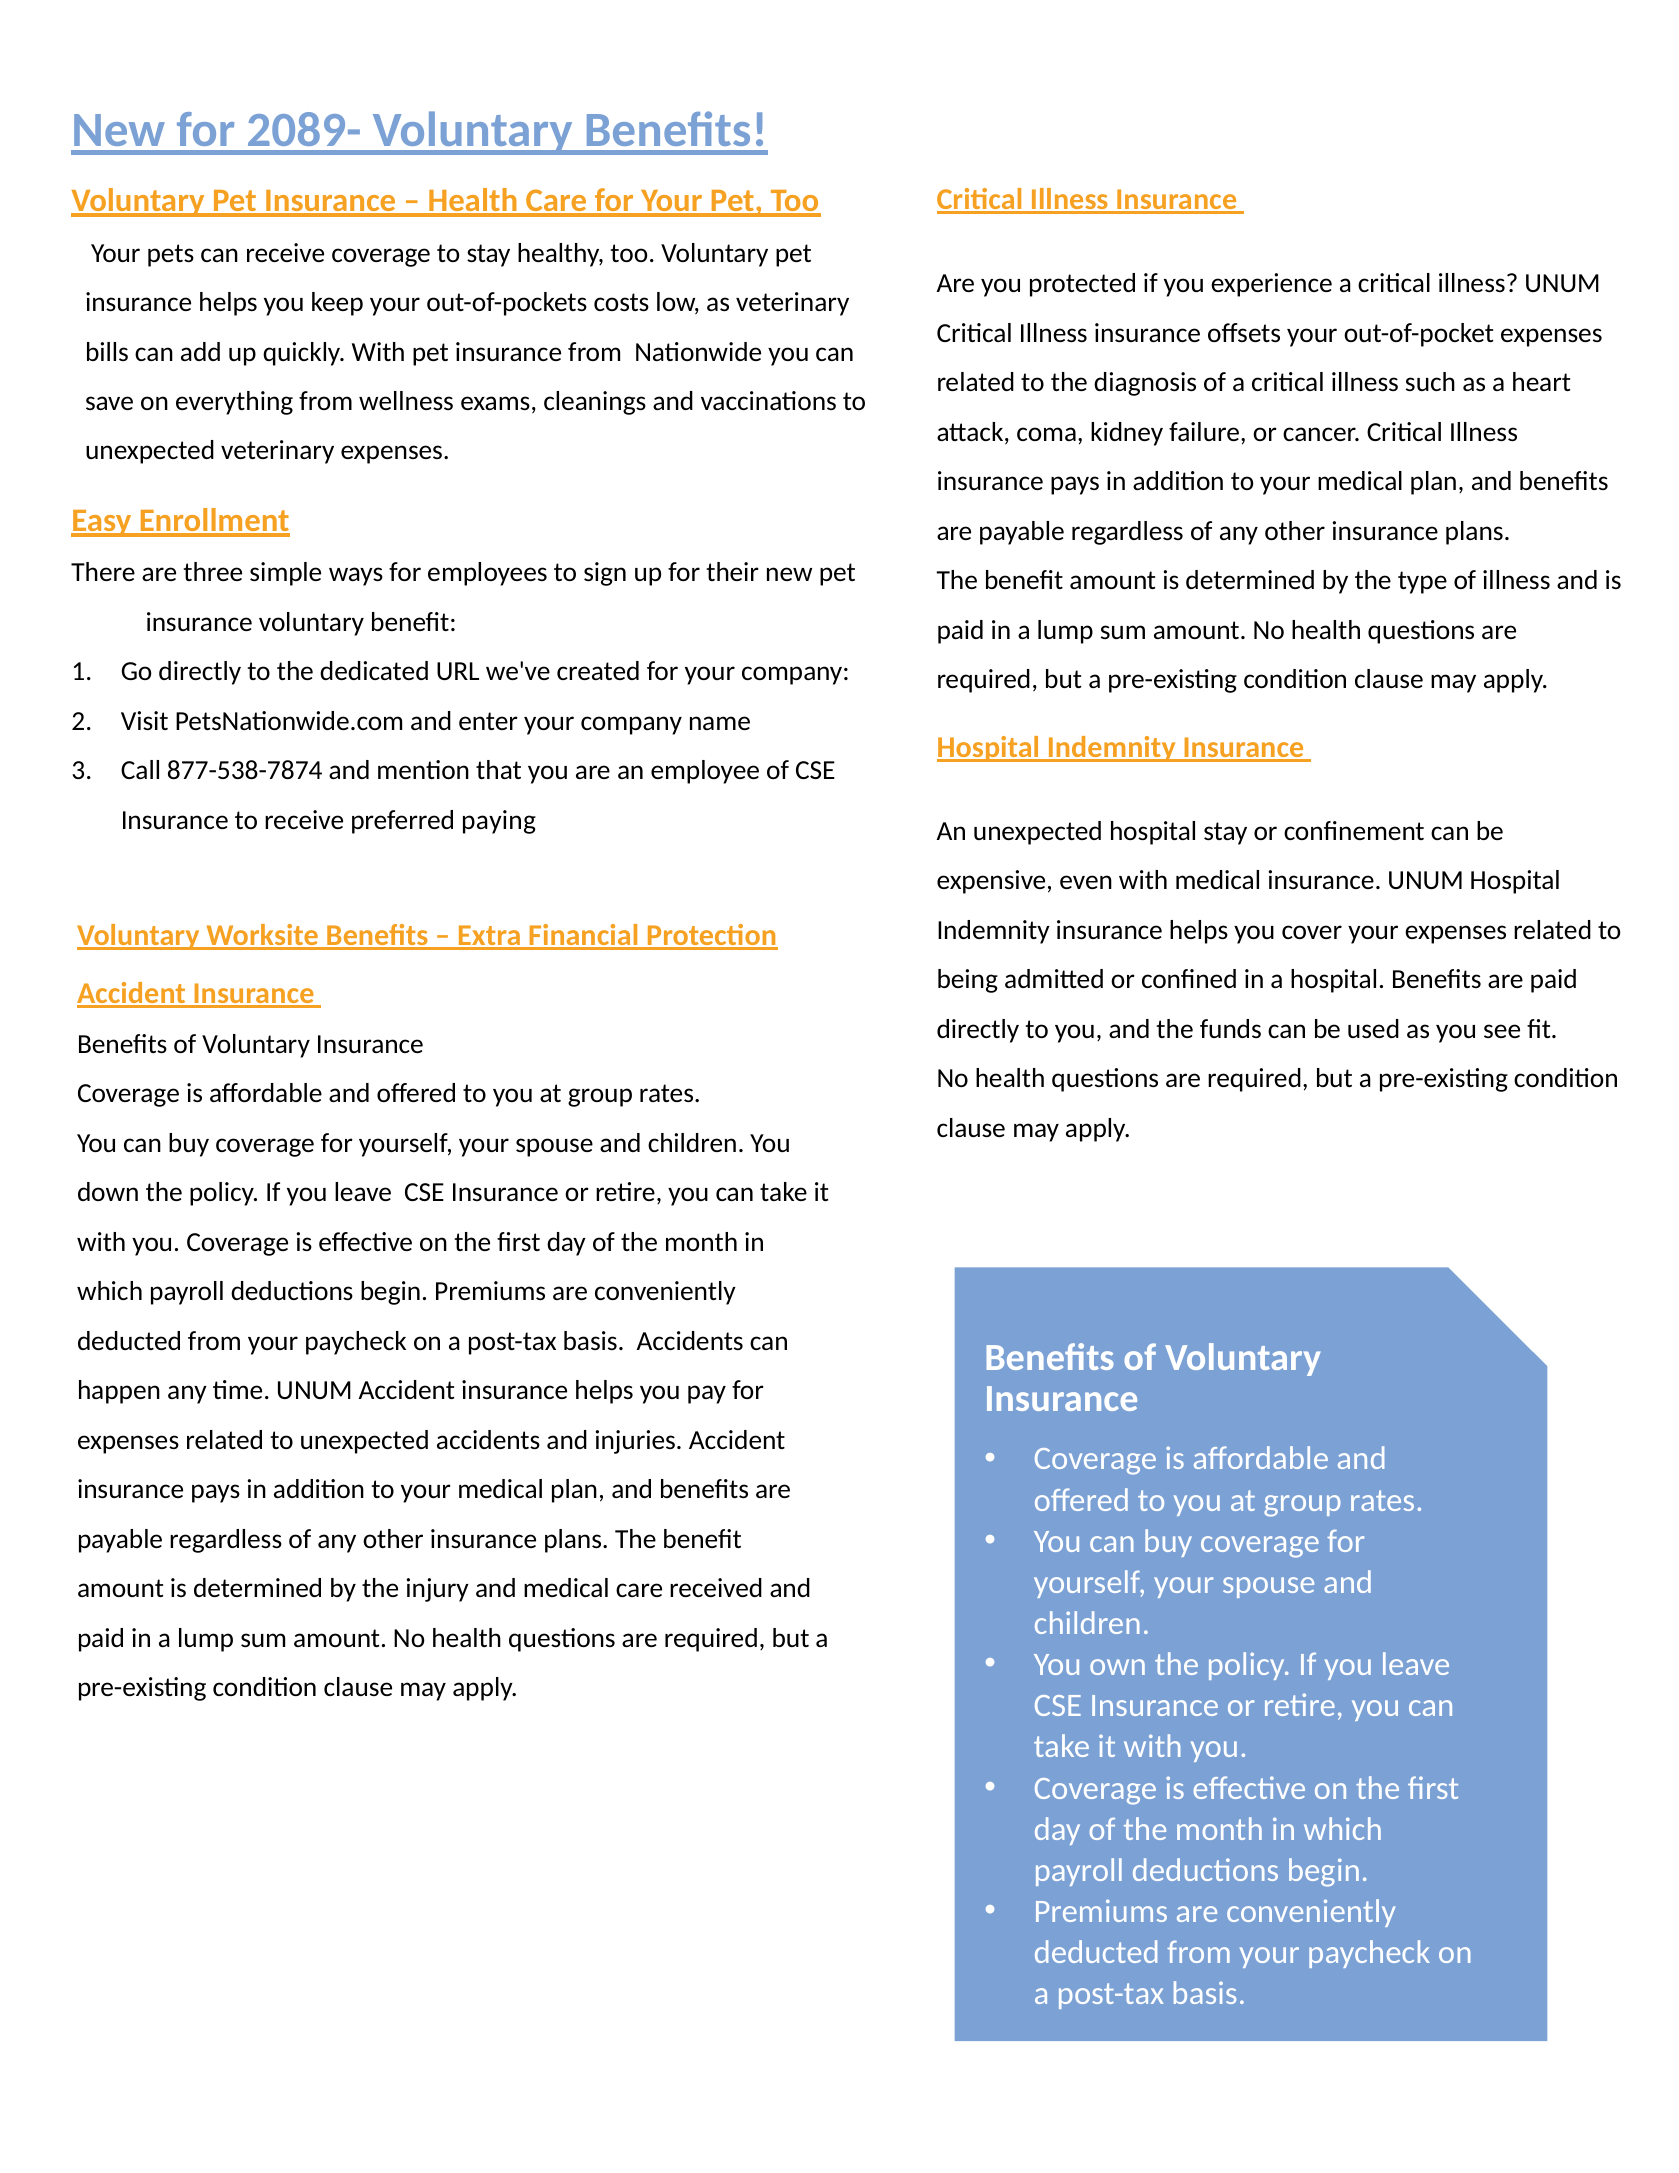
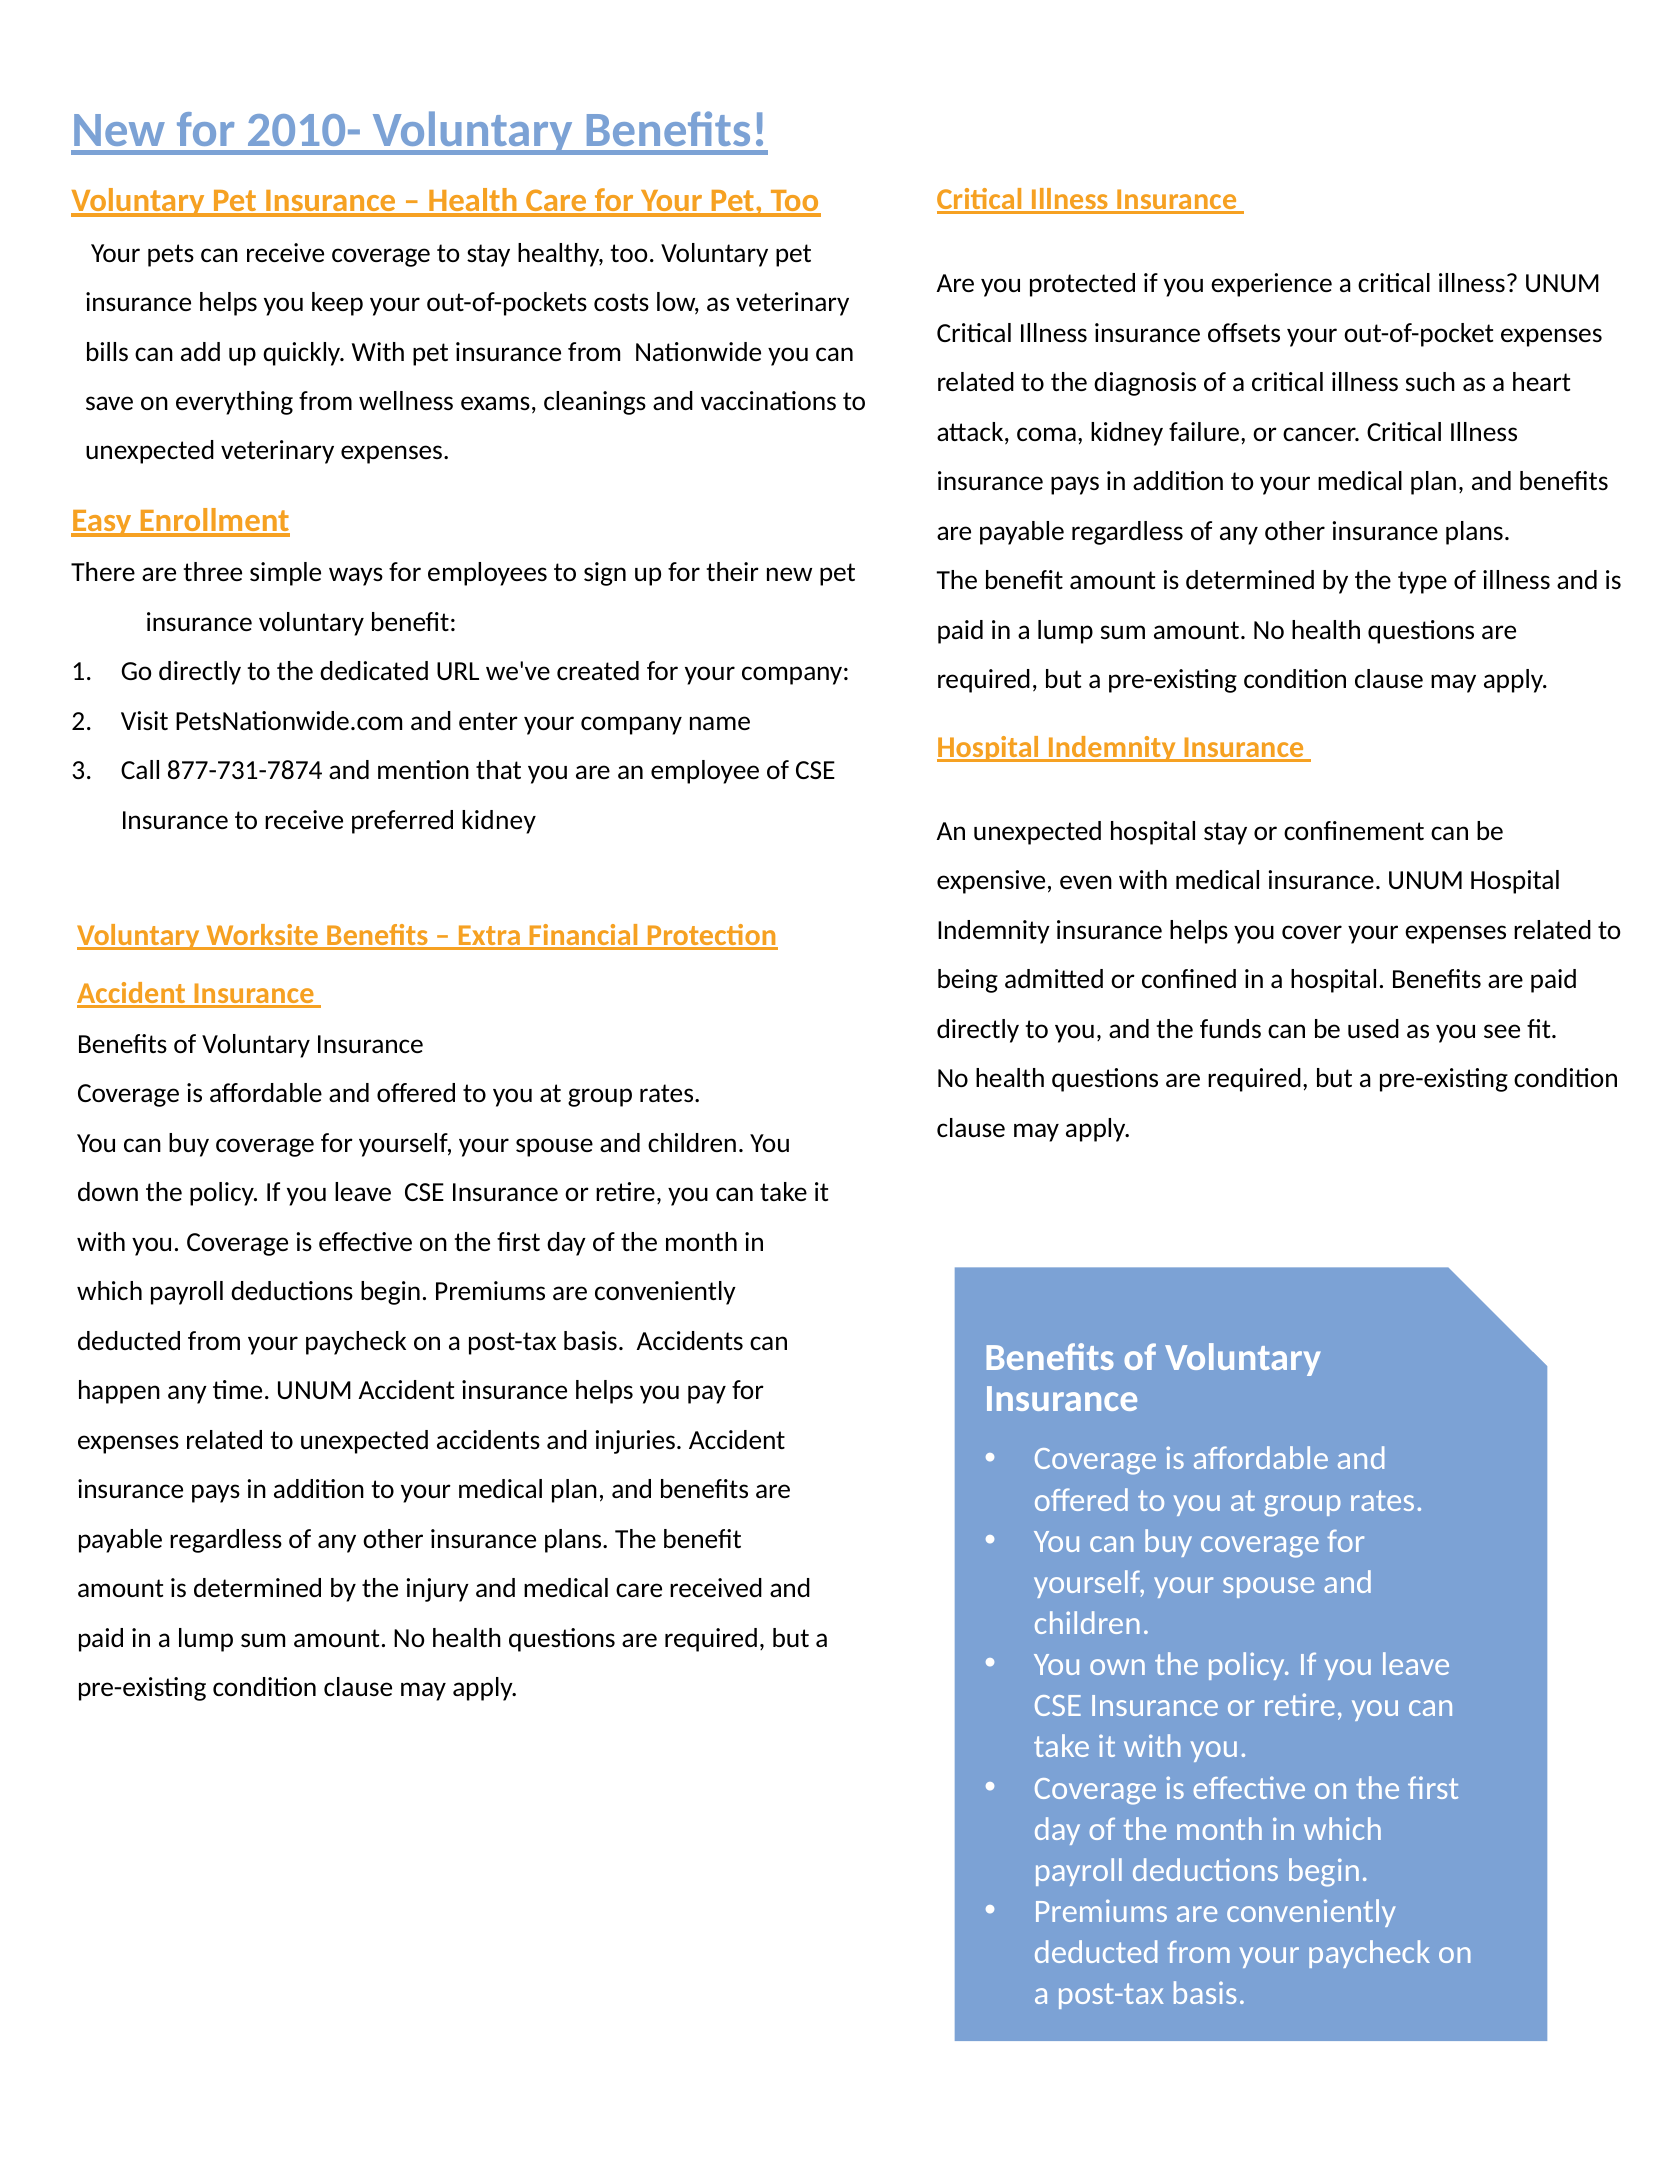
2089-: 2089- -> 2010- (304, 131)
877-538-7874: 877-538-7874 -> 877-731-7874 (245, 771)
preferred paying: paying -> kidney (499, 820)
